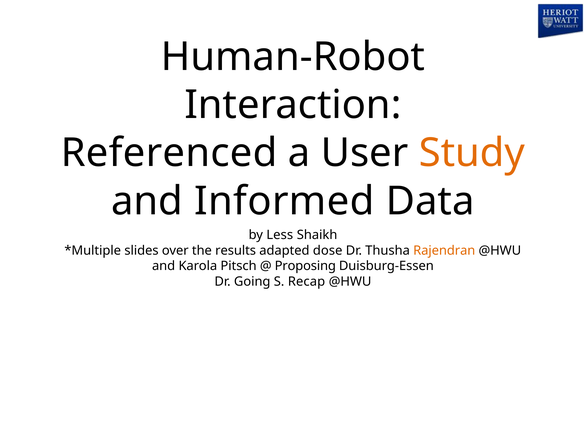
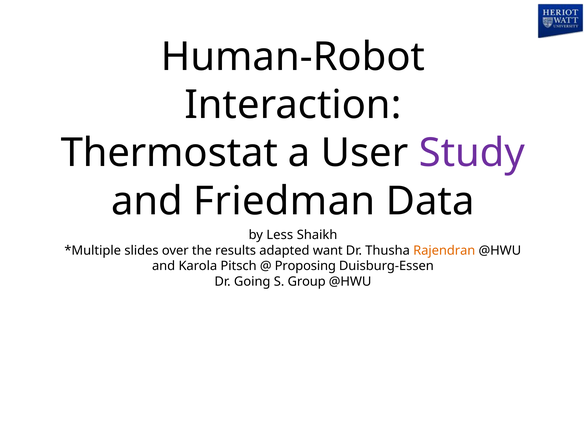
Referenced: Referenced -> Thermostat (169, 153)
Study colour: orange -> purple (472, 153)
Informed: Informed -> Friedman (284, 201)
dose: dose -> want (328, 251)
Recap: Recap -> Group (307, 282)
